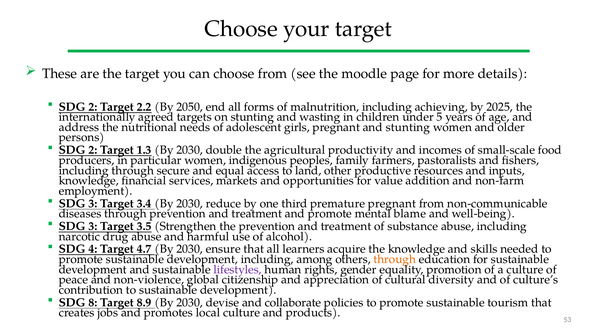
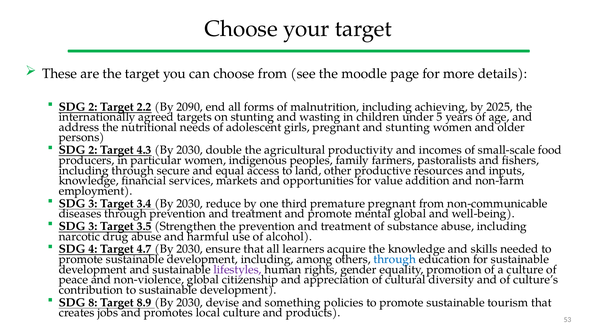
2050: 2050 -> 2090 (190, 107)
1.3: 1.3 -> 4.3 (144, 150)
mental blame: blame -> global (410, 213)
through colour: orange -> blue (395, 259)
collaborate: collaborate -> something (293, 302)
